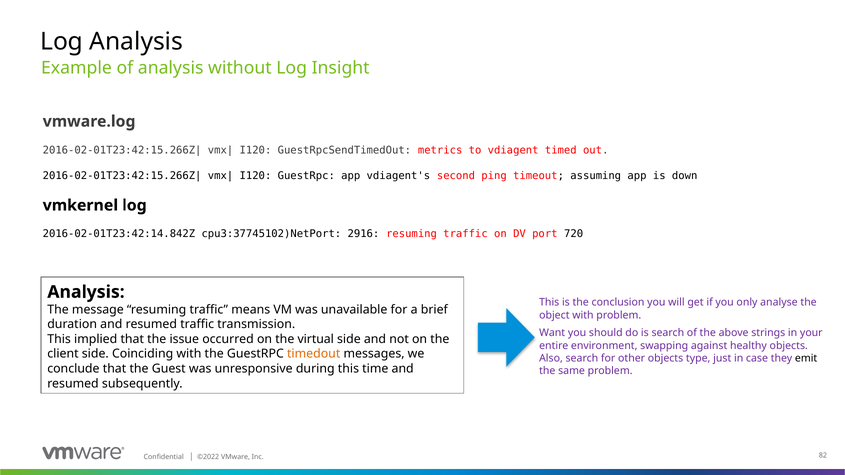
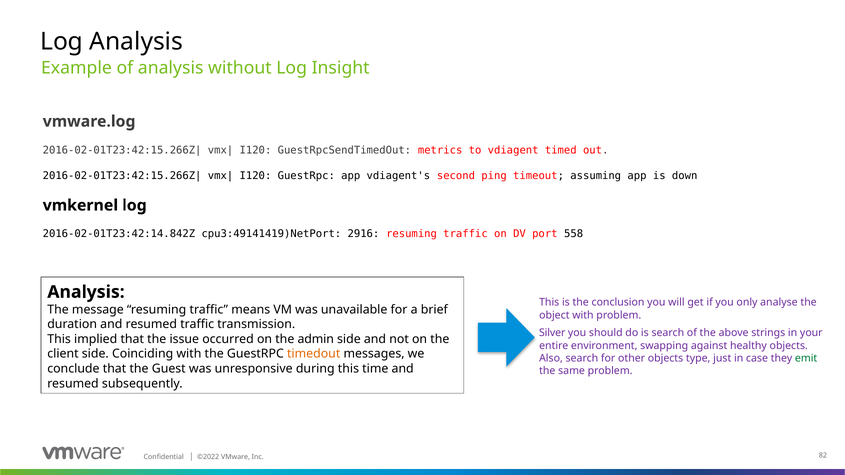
cpu3:37745102)NetPort: cpu3:37745102)NetPort -> cpu3:49141419)NetPort (271, 234)
720: 720 -> 558 (574, 234)
Want: Want -> Silver (552, 333)
virtual: virtual -> admin (316, 339)
emit colour: black -> green (806, 359)
